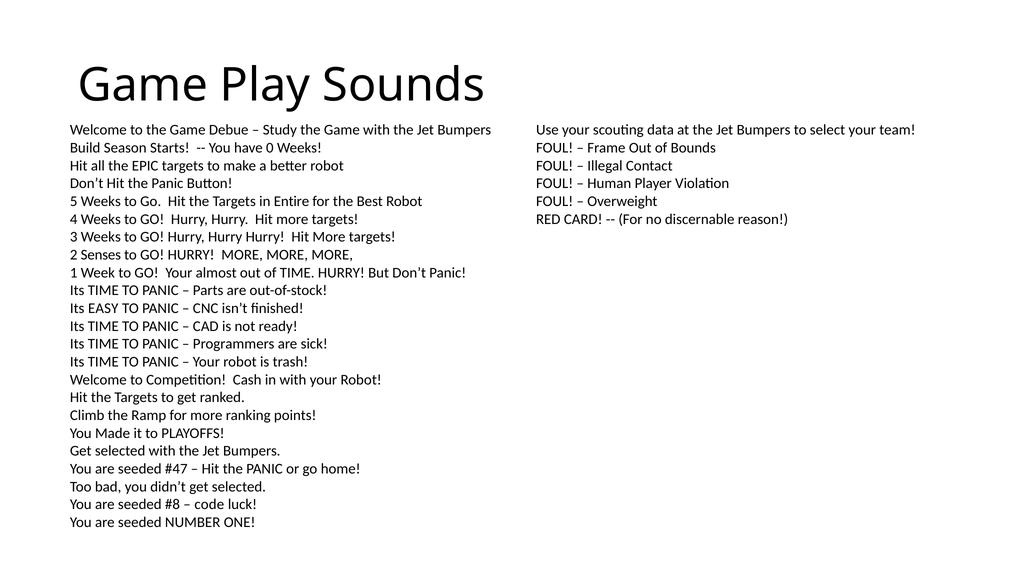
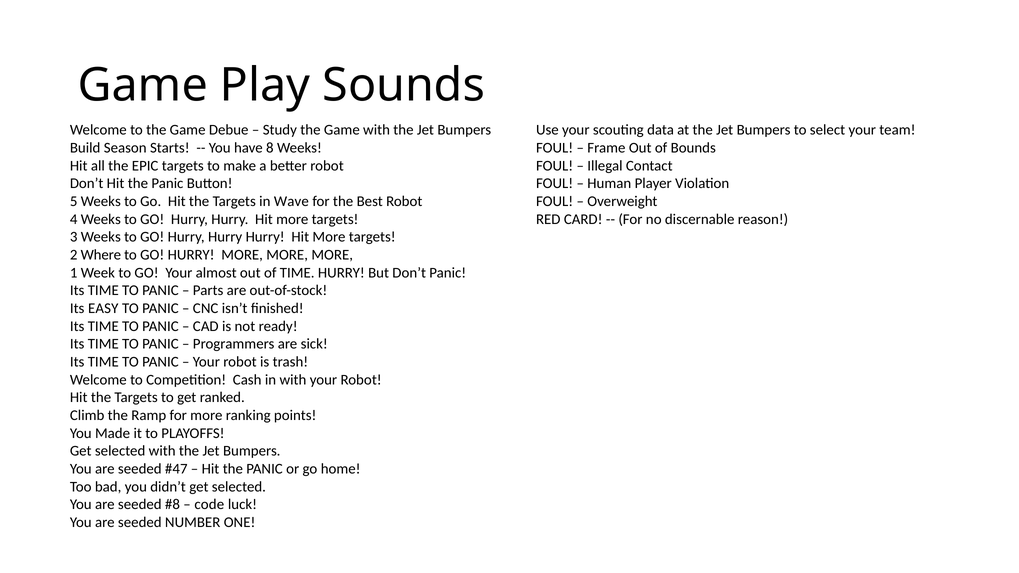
0: 0 -> 8 (270, 148)
Entire: Entire -> Wave (291, 201)
Senses: Senses -> Where (101, 255)
